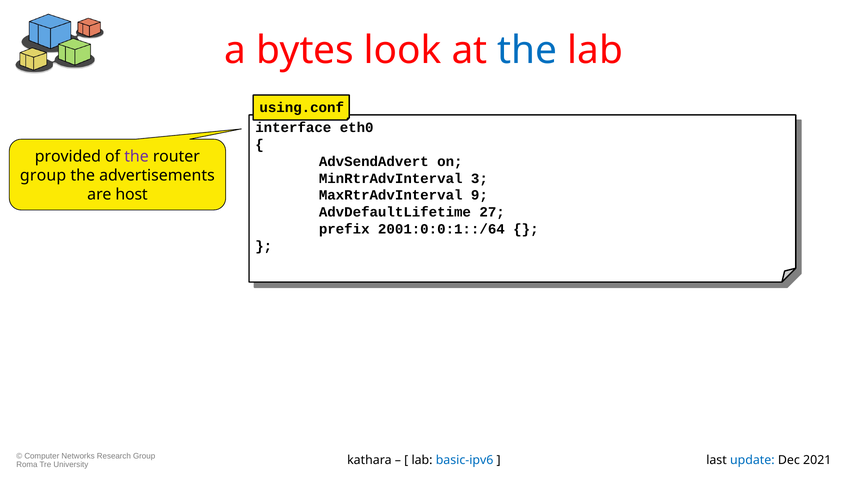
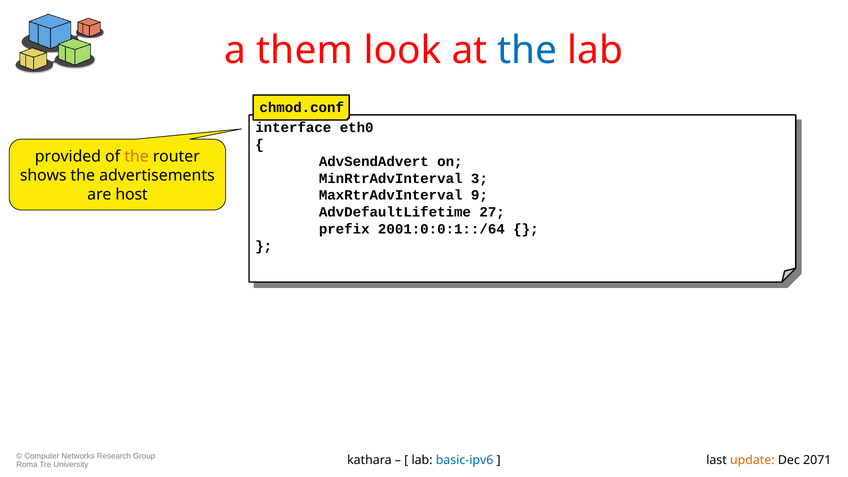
bytes: bytes -> them (305, 51)
using.conf: using.conf -> chmod.conf (302, 108)
the colour: purple -> orange (137, 156)
group: group -> shows (43, 176)
update colour: blue -> orange (752, 460)
2021: 2021 -> 2071 (817, 460)
